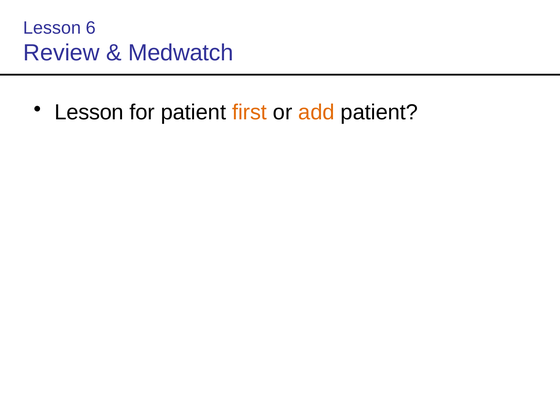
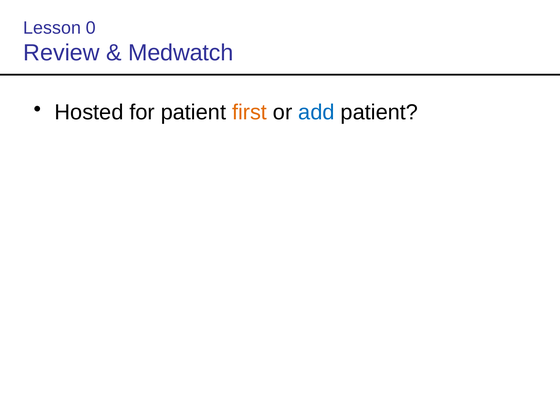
6: 6 -> 0 (91, 28)
Lesson: Lesson -> Hosted (89, 112)
add colour: orange -> blue (316, 112)
